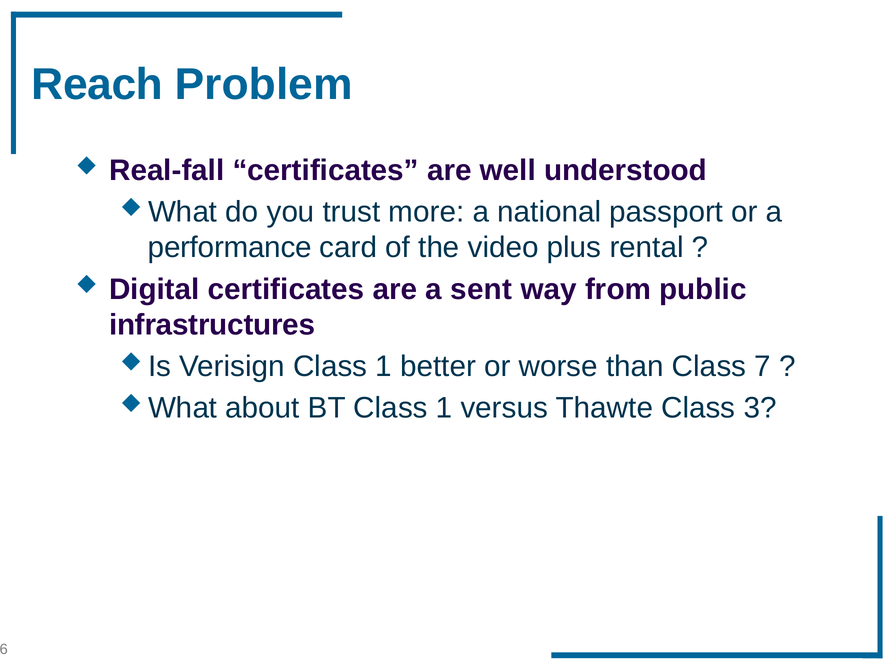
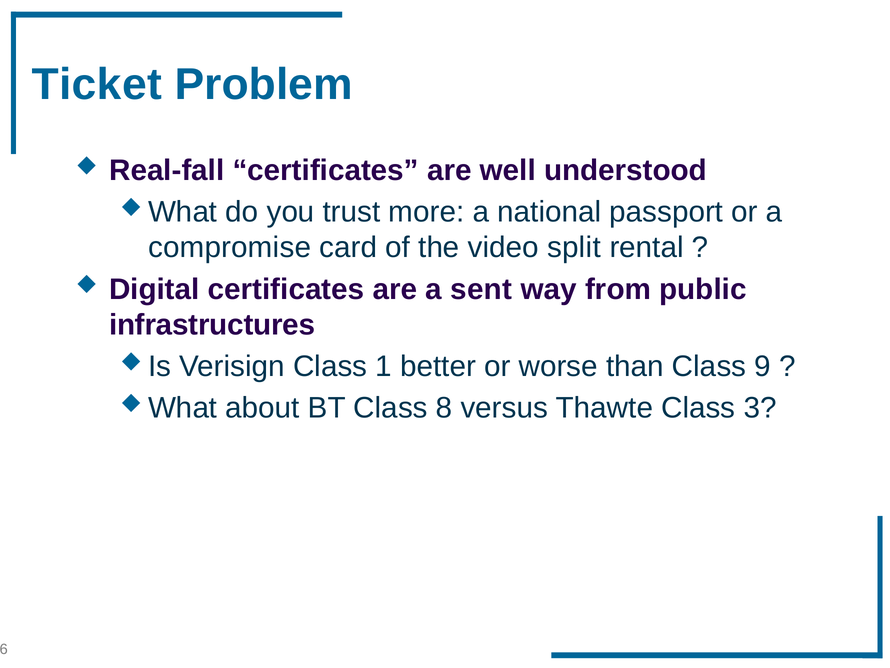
Reach: Reach -> Ticket (97, 85)
performance: performance -> compromise (230, 248)
plus: plus -> split (574, 248)
7: 7 -> 9 (763, 366)
BT Class 1: 1 -> 8 (444, 408)
